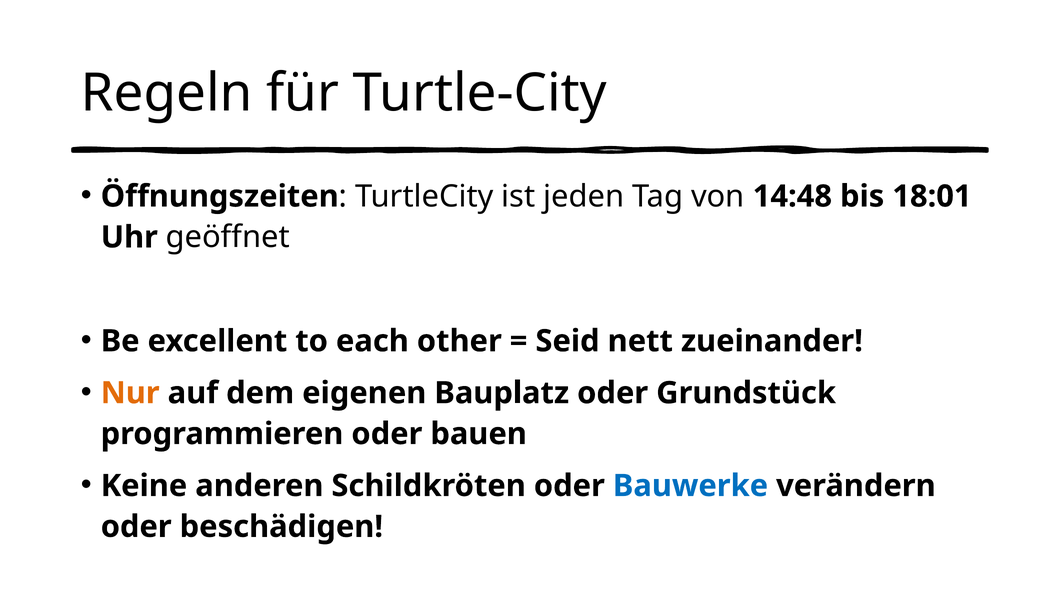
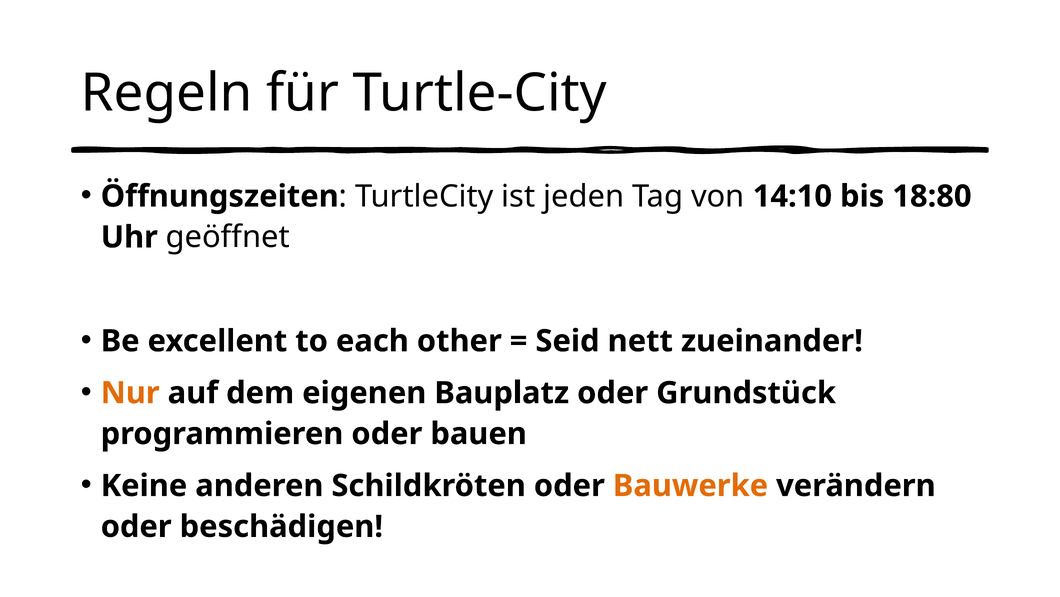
14:48: 14:48 -> 14:10 (792, 196)
18:01: 18:01 -> 18:80 (932, 196)
Bauwerke colour: blue -> orange (690, 485)
